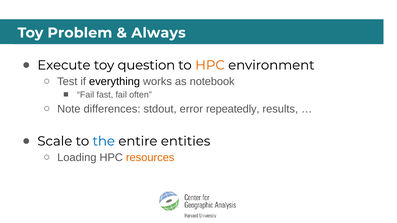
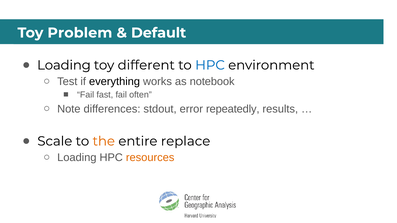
Always: Always -> Default (159, 33)
Execute: Execute -> Loading (64, 65)
question: question -> different (146, 65)
HPC colour: orange -> blue (210, 65)
the colour: blue -> orange (104, 141)
entities: entities -> replace (186, 141)
